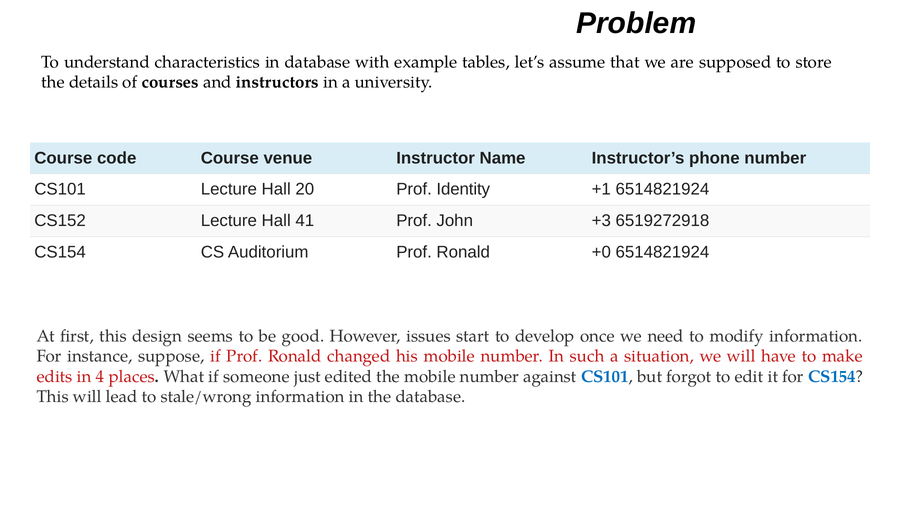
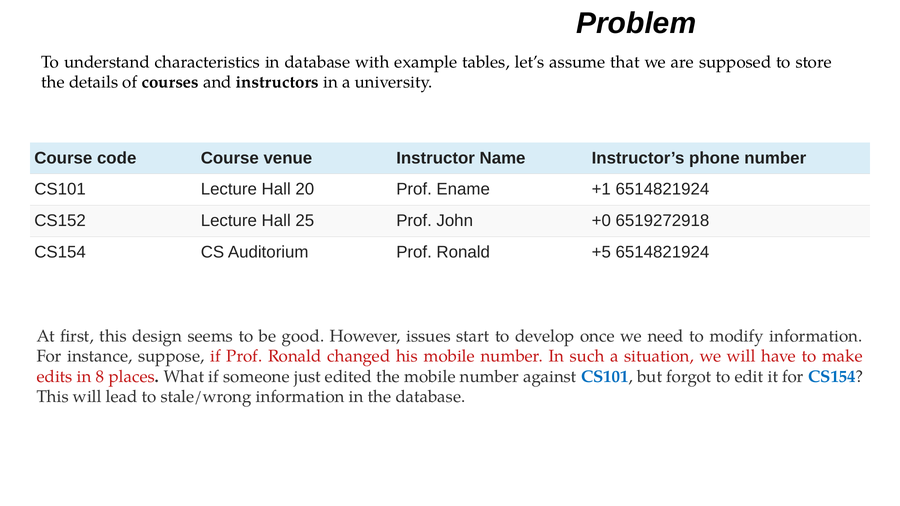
Identity: Identity -> Ename (463, 189)
41: 41 -> 25 (305, 221)
+3: +3 -> +0 (601, 221)
+0: +0 -> +5 (601, 252)
4: 4 -> 8 (100, 377)
